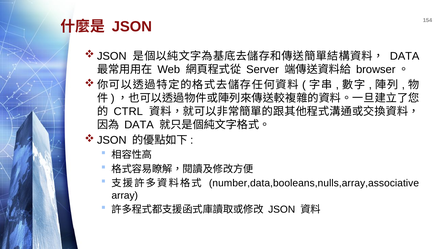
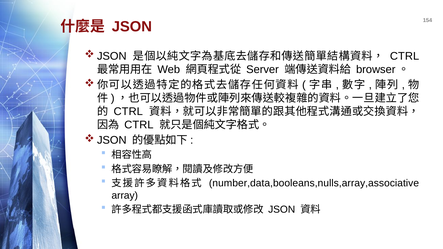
DATA: DATA -> CTRL (405, 56)
DATA: DATA -> CTRL (139, 125)
